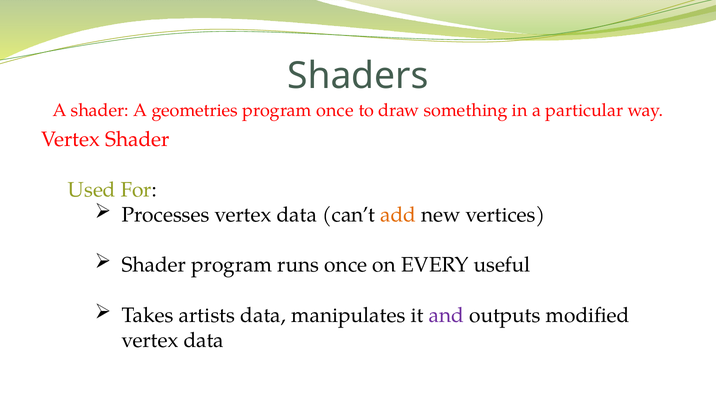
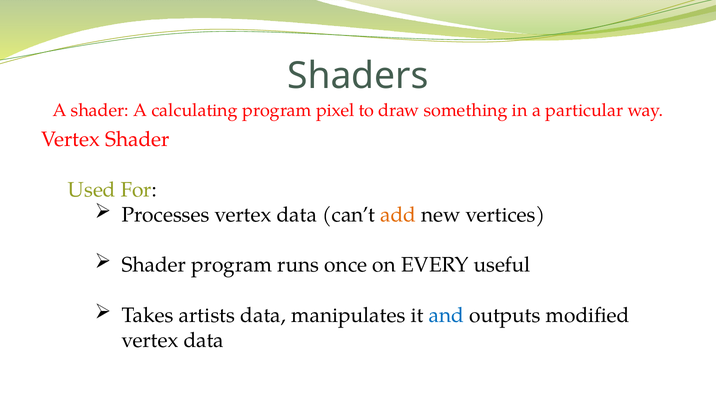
geometries: geometries -> calculating (195, 110)
program once: once -> pixel (335, 110)
and colour: purple -> blue (446, 315)
